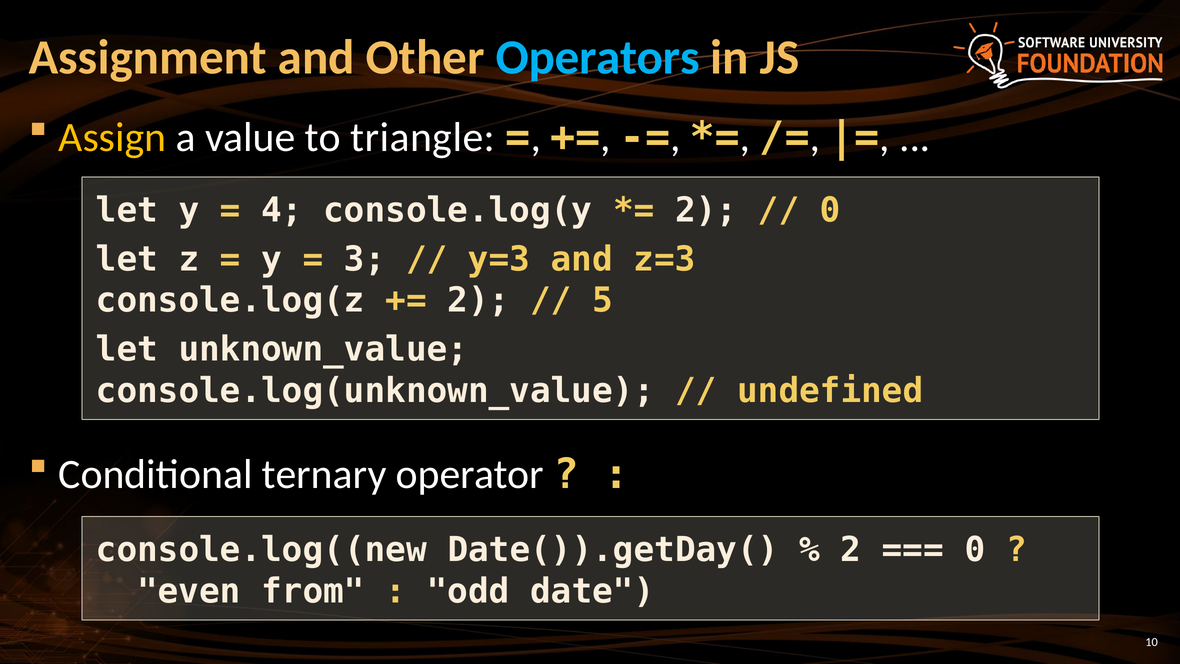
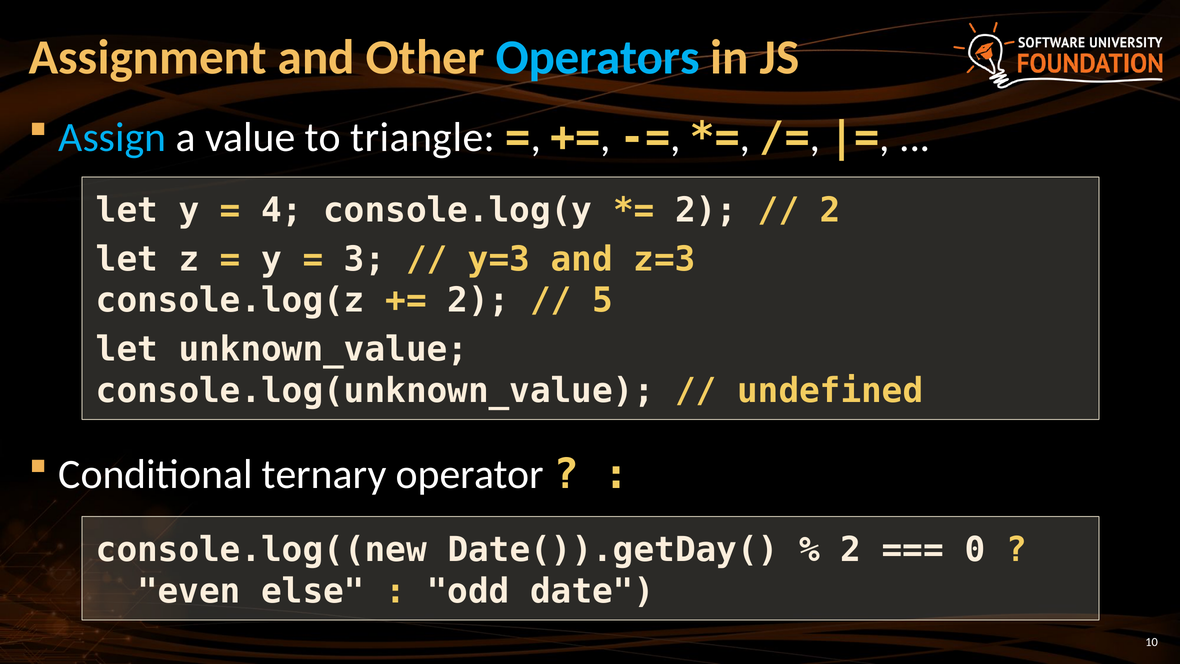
Assign colour: yellow -> light blue (112, 137)
0: 0 -> 2 (830, 211)
from: from -> else (313, 591)
